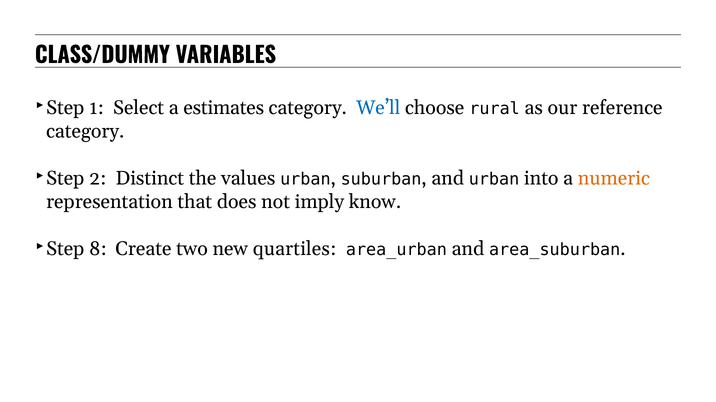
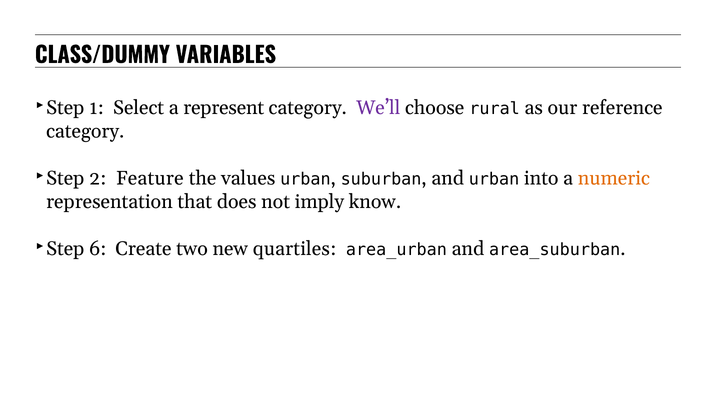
estimates: estimates -> represent (224, 108)
We’ll colour: blue -> purple (378, 108)
Distinct: Distinct -> Feature (150, 178)
8: 8 -> 6 (98, 249)
